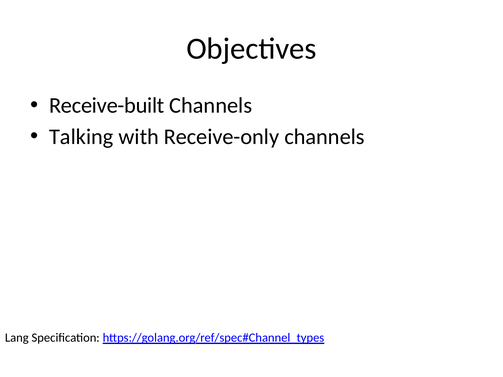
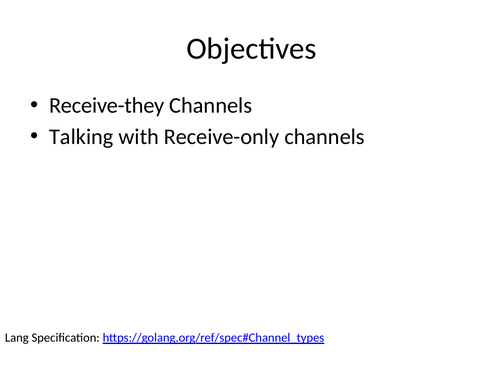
Receive-built: Receive-built -> Receive-they (107, 106)
